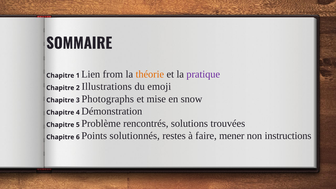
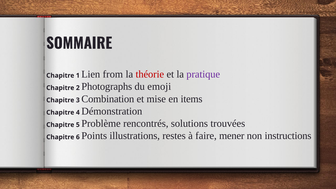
théorie colour: orange -> red (150, 74)
Illustrations: Illustrations -> Photographs (107, 87)
Photographs: Photographs -> Combination (108, 99)
snow: snow -> items (192, 99)
solutionnés: solutionnés -> illustrations (135, 136)
